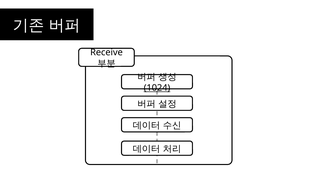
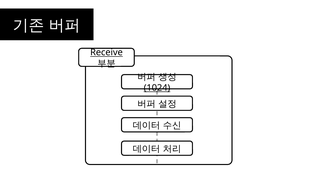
Receive underline: none -> present (106, 53)
